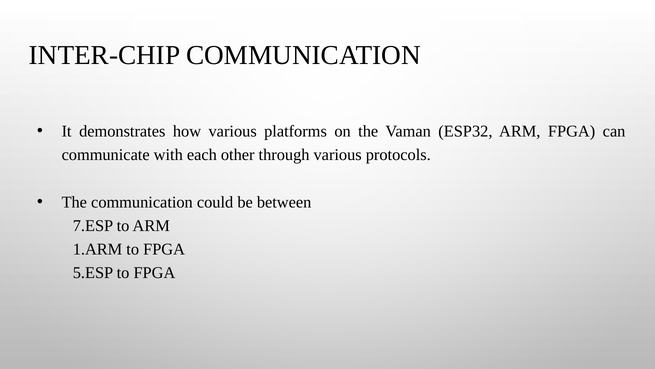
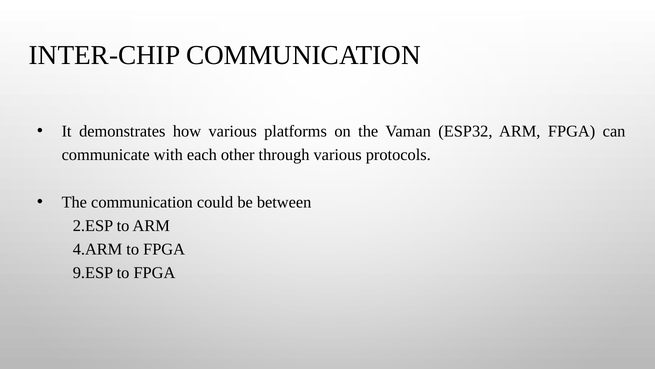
7.ESP: 7.ESP -> 2.ESP (93, 225)
1.ARM: 1.ARM -> 4.ARM (98, 249)
5.ESP: 5.ESP -> 9.ESP (93, 273)
